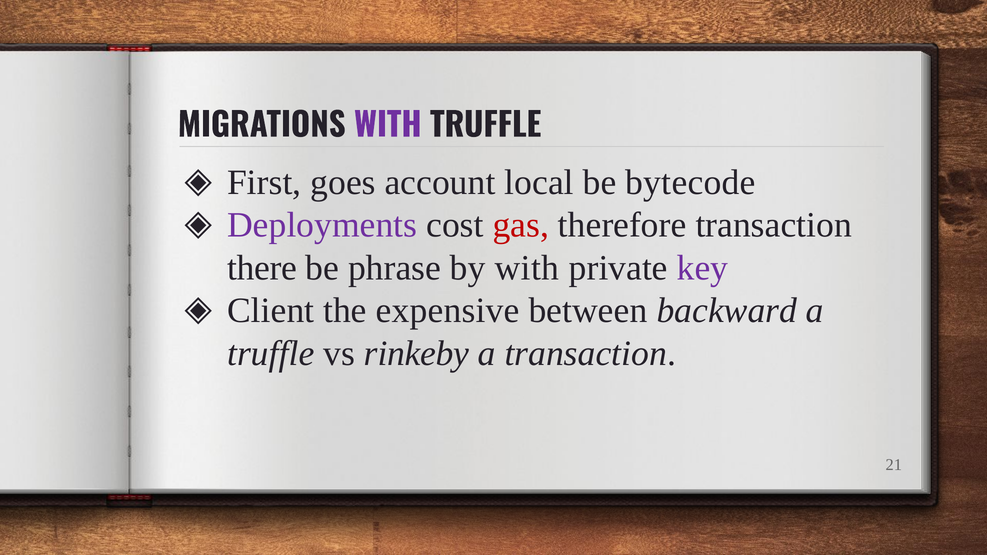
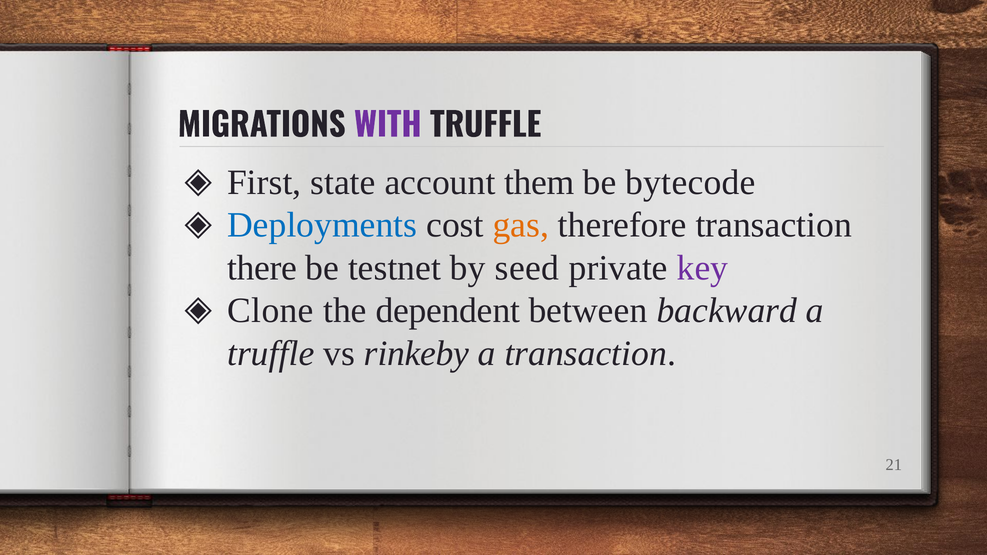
goes: goes -> state (343, 183)
local: local -> them (539, 183)
Deployments colour: purple -> blue (322, 225)
gas colour: red -> orange (521, 225)
phrase: phrase -> testnet (395, 268)
by with: with -> seed (527, 268)
Client: Client -> Clone (271, 311)
expensive: expensive -> dependent (448, 311)
